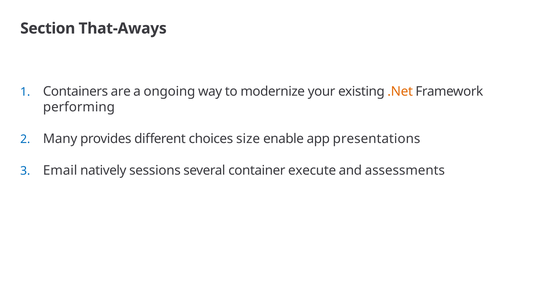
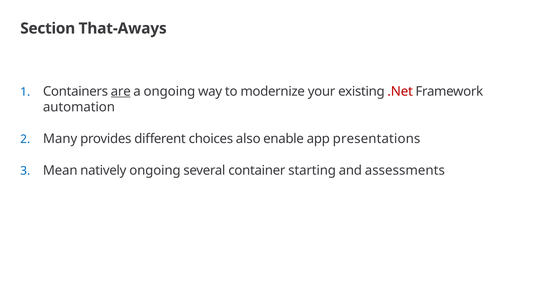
are underline: none -> present (121, 91)
.Net colour: orange -> red (400, 91)
performing: performing -> automation (79, 107)
size: size -> also (248, 139)
Email: Email -> Mean (60, 171)
natively sessions: sessions -> ongoing (155, 171)
execute: execute -> starting (312, 171)
